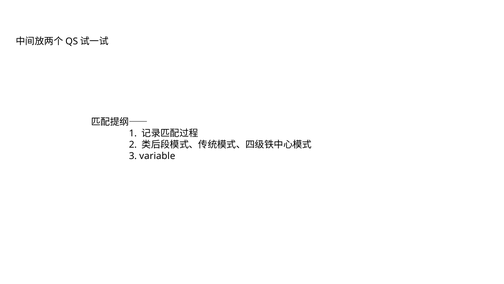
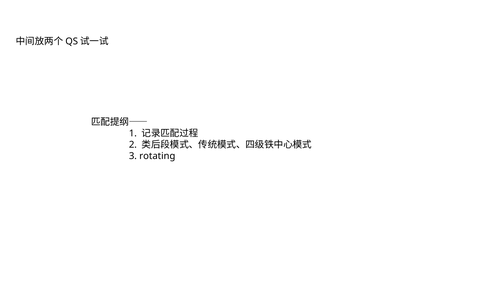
variable: variable -> rotating (157, 156)
